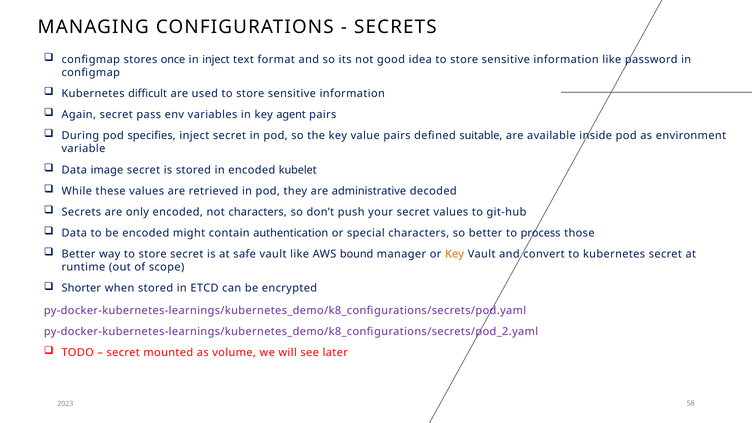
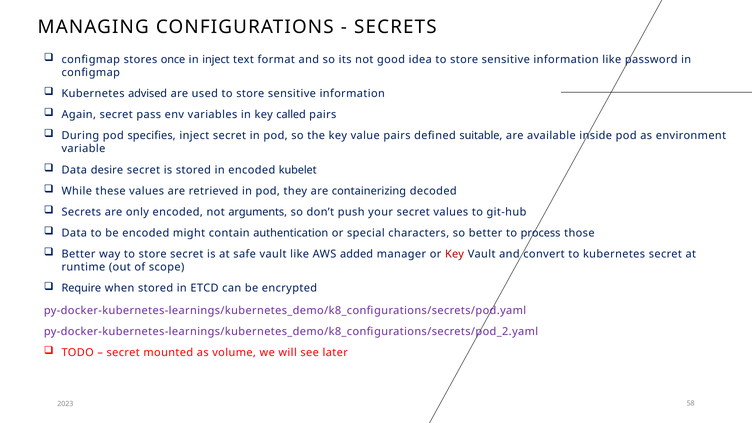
difficult: difficult -> advised (148, 94)
agent: agent -> called (291, 115)
image: image -> desire (107, 170)
administrative: administrative -> containerizing (369, 191)
not characters: characters -> arguments (258, 212)
bound: bound -> added (357, 254)
Key colour: orange -> red (455, 254)
Shorter: Shorter -> Require (81, 288)
